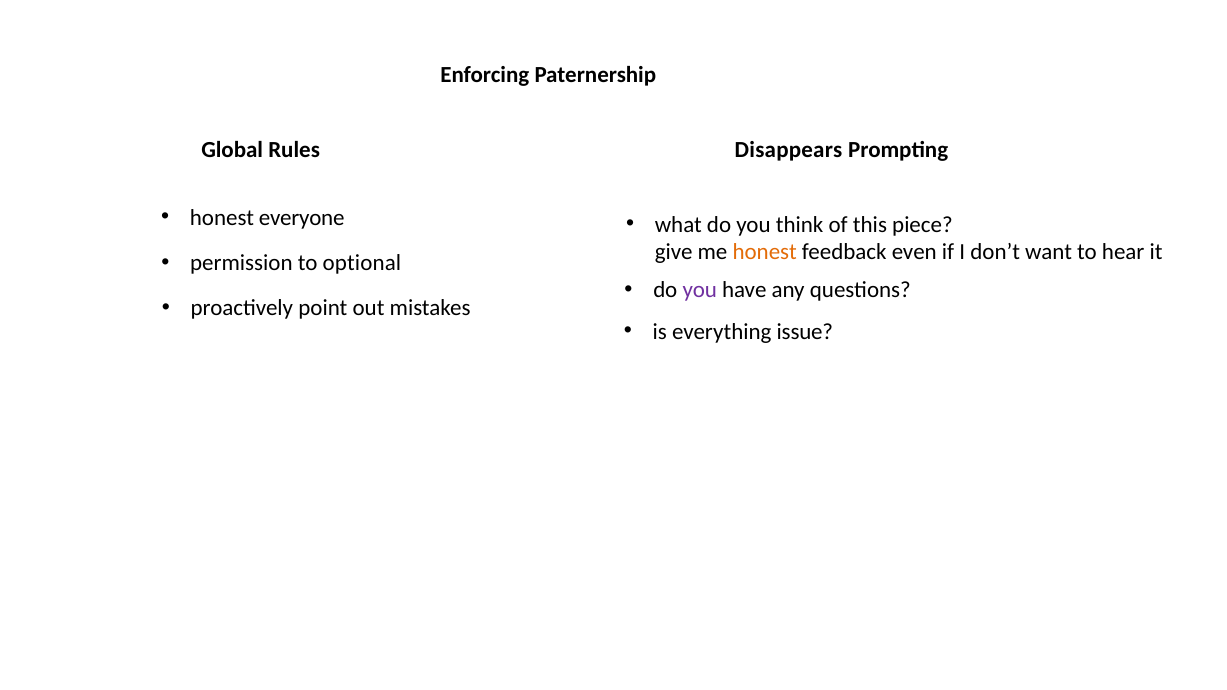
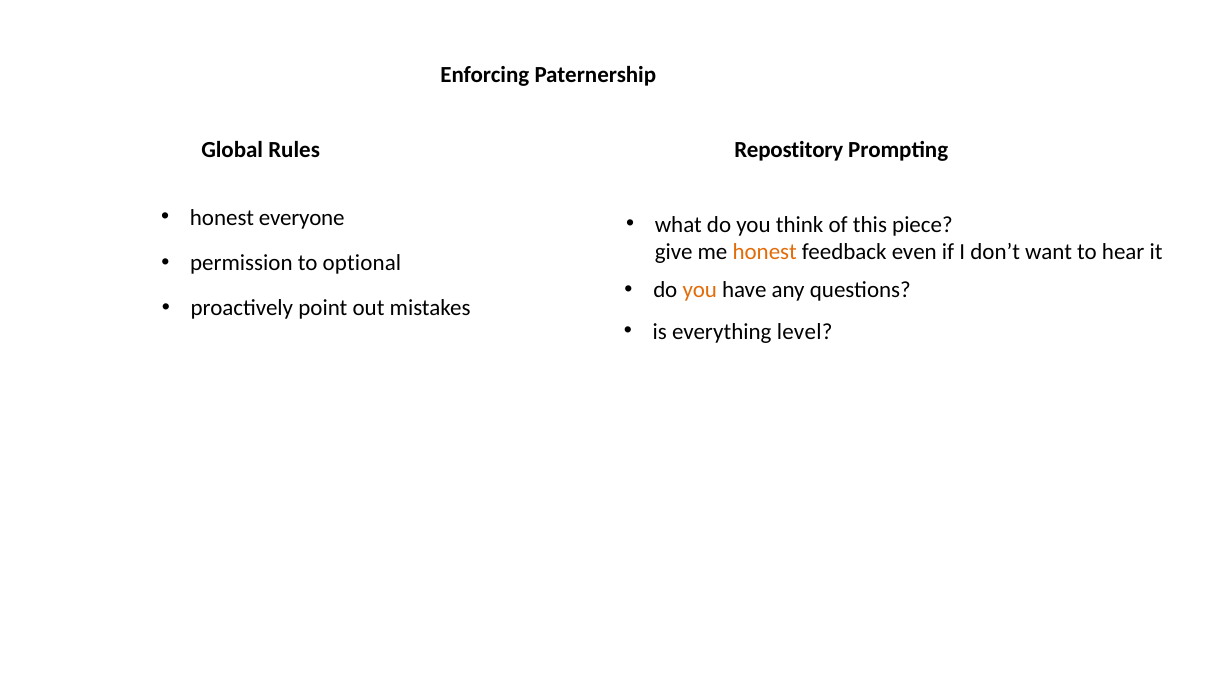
Disappears: Disappears -> Repostitory (789, 150)
you colour: purple -> orange (700, 290)
issue: issue -> level (805, 332)
